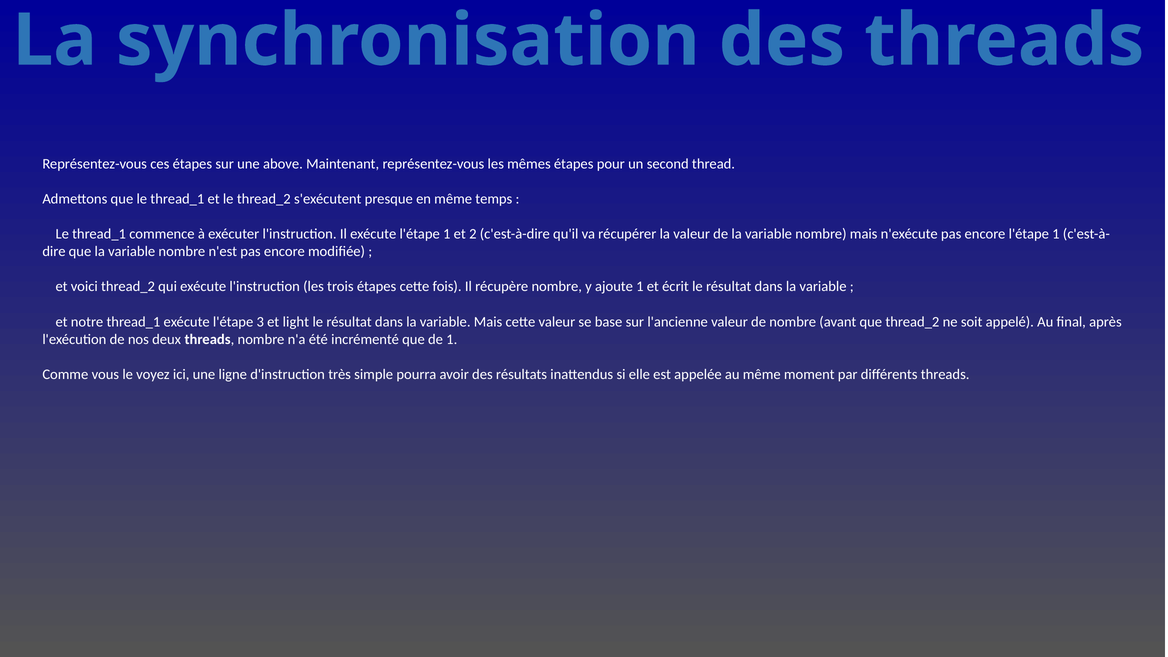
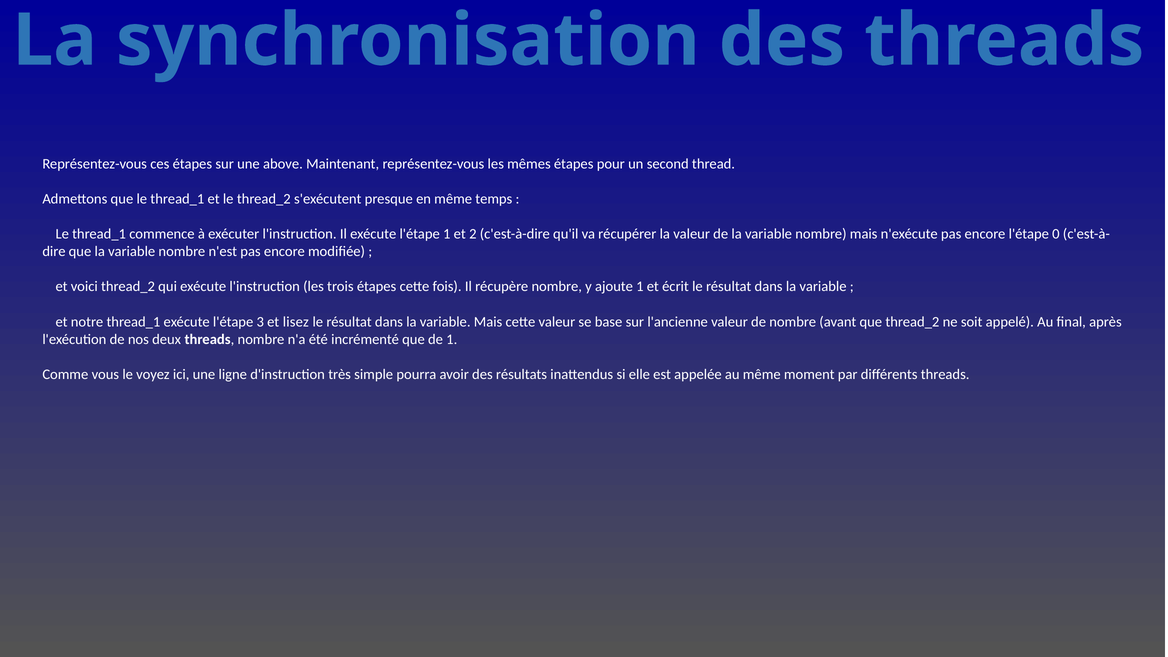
encore l'étape 1: 1 -> 0 (1056, 234)
light: light -> lisez (296, 322)
